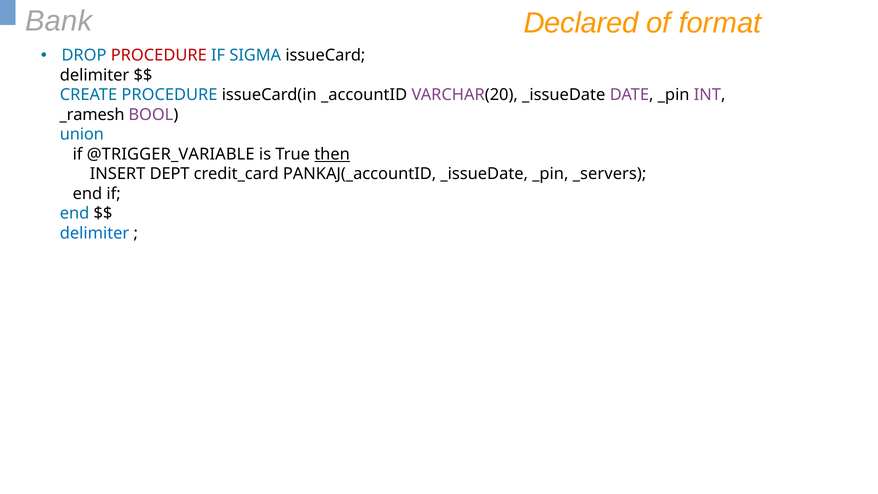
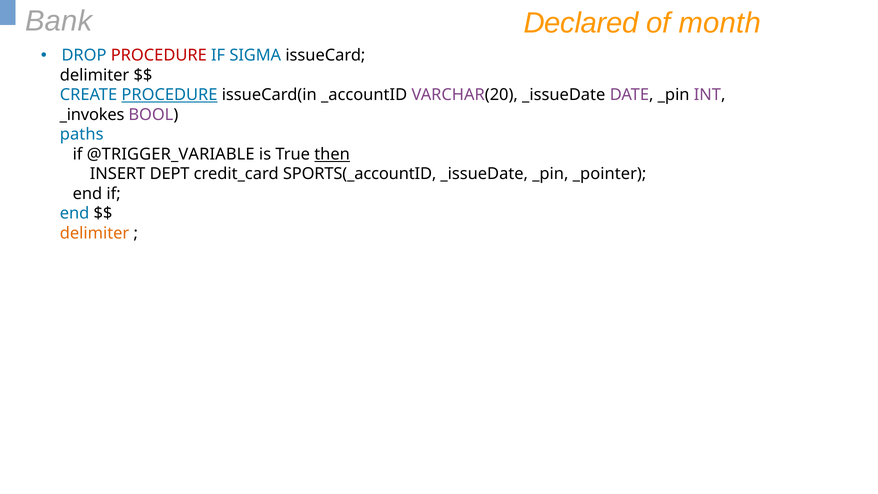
format: format -> month (720, 23)
PROCEDURE underline: none -> present (169, 95)
_ramesh: _ramesh -> _invokes (92, 115)
union: union -> paths (82, 134)
PANKAJ(_accountID: PANKAJ(_accountID -> SPORTS(_accountID (360, 174)
_servers: _servers -> _pointer (610, 174)
delimiter colour: blue -> orange (95, 233)
